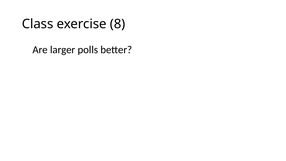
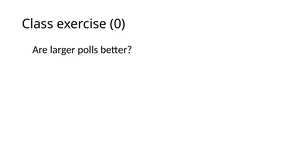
8: 8 -> 0 (118, 24)
